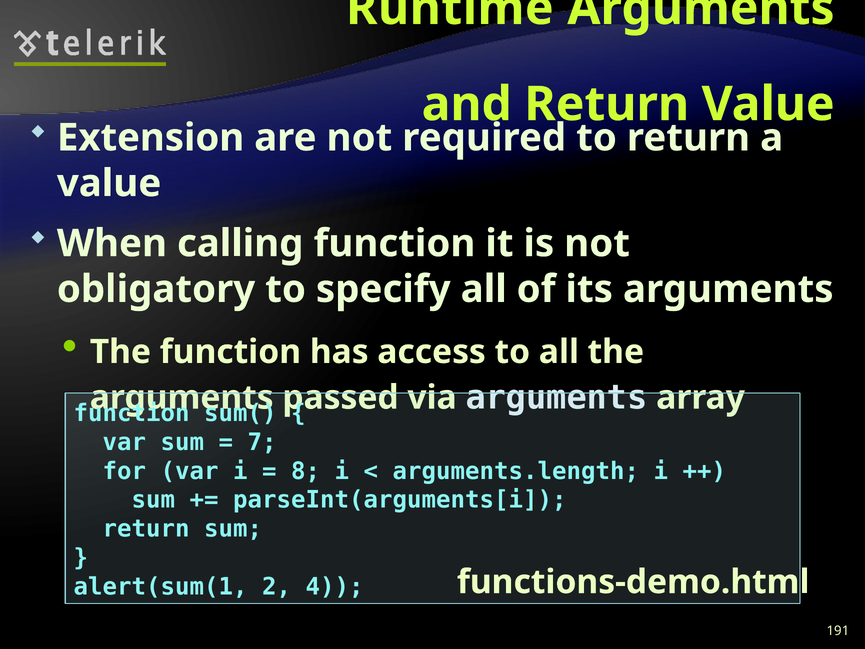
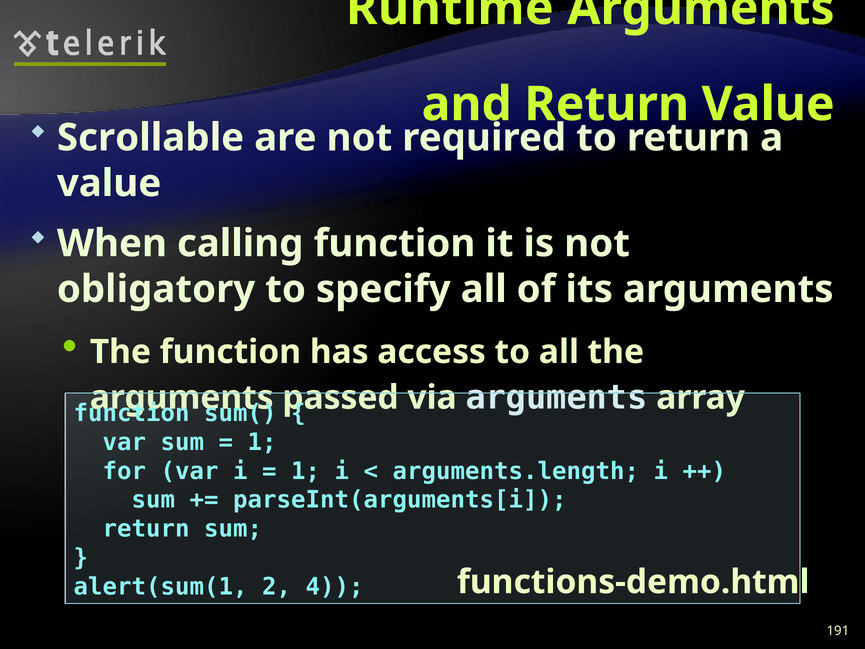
Extension: Extension -> Scrollable (150, 138)
7: 7 -> 1 (262, 442)
8: 8 -> 1 (306, 471)
